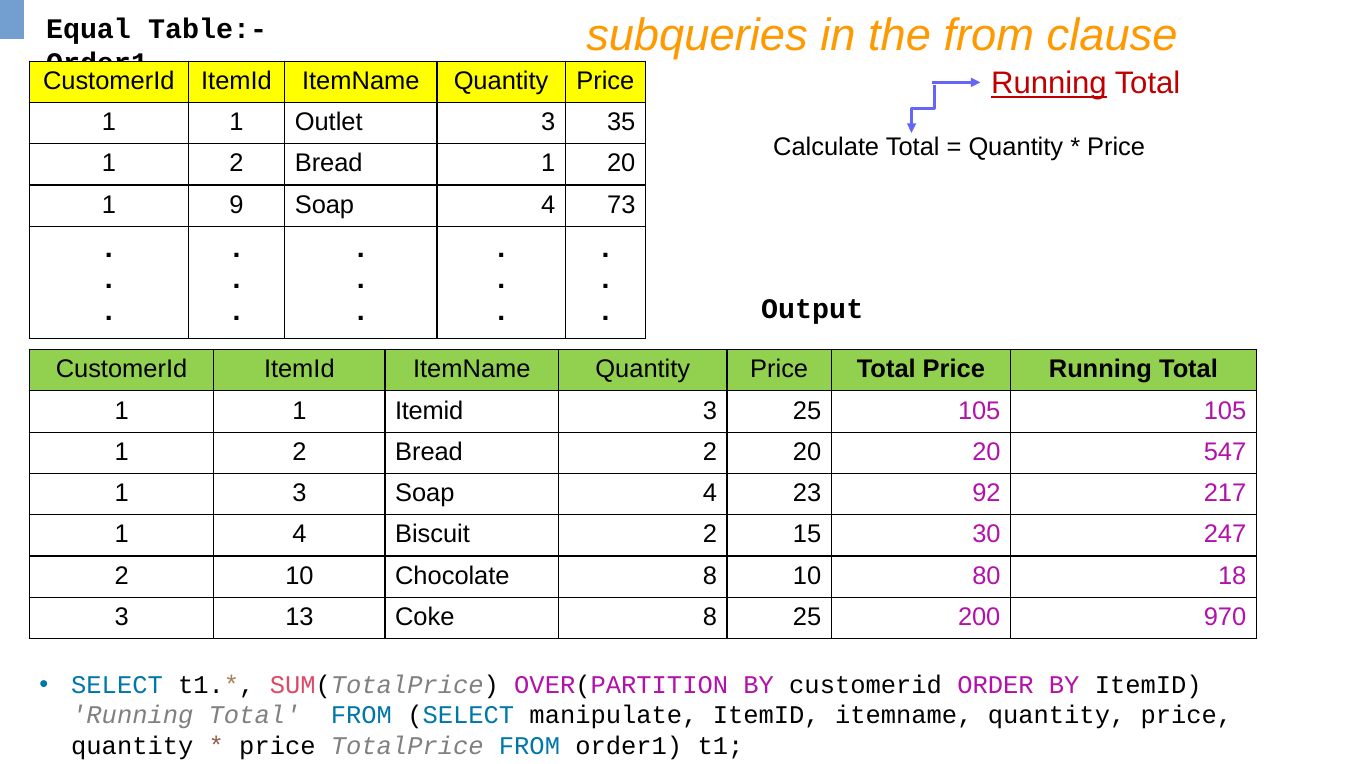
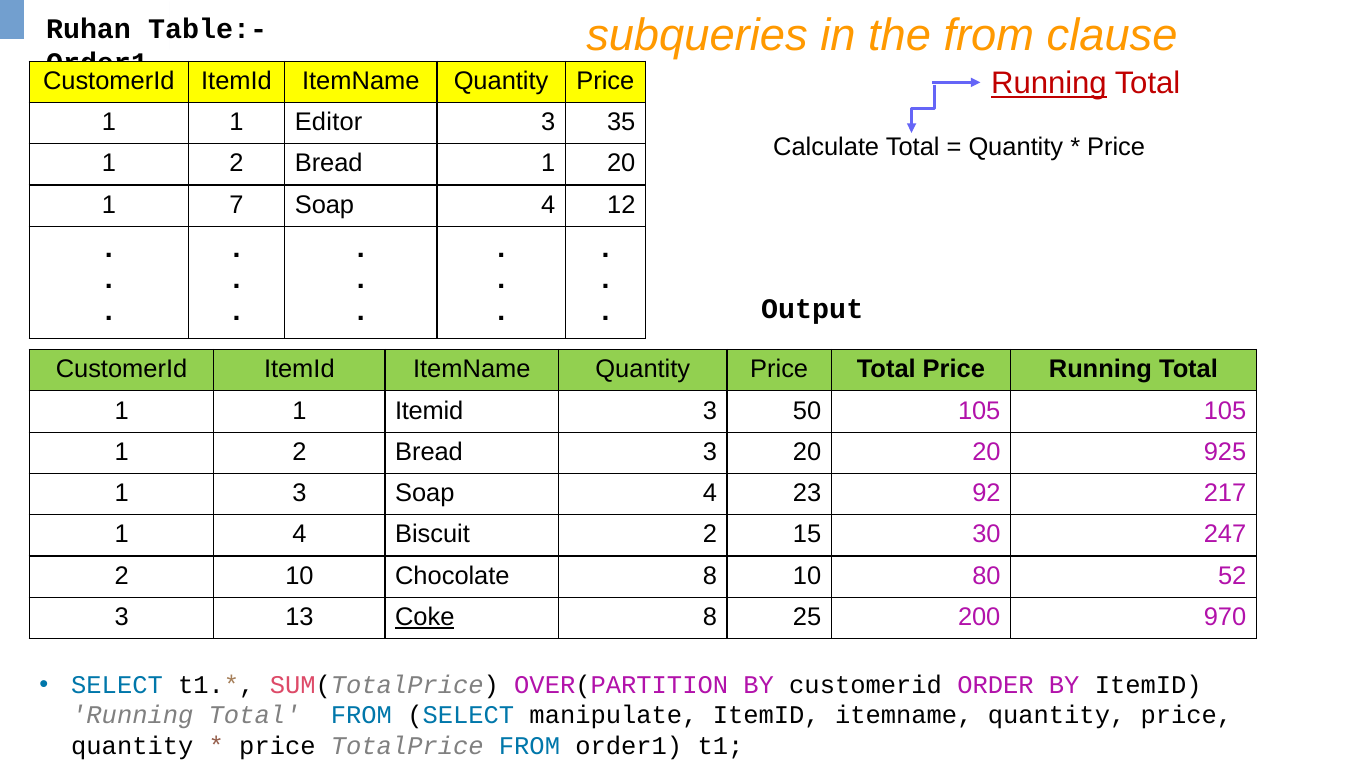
Equal: Equal -> Ruhan (88, 29)
Outlet: Outlet -> Editor (329, 122)
9: 9 -> 7 (237, 205)
73: 73 -> 12 (621, 205)
3 25: 25 -> 50 (807, 411)
Bread 2: 2 -> 3 (710, 452)
547: 547 -> 925 (1225, 452)
18: 18 -> 52 (1232, 576)
Coke underline: none -> present (425, 617)
